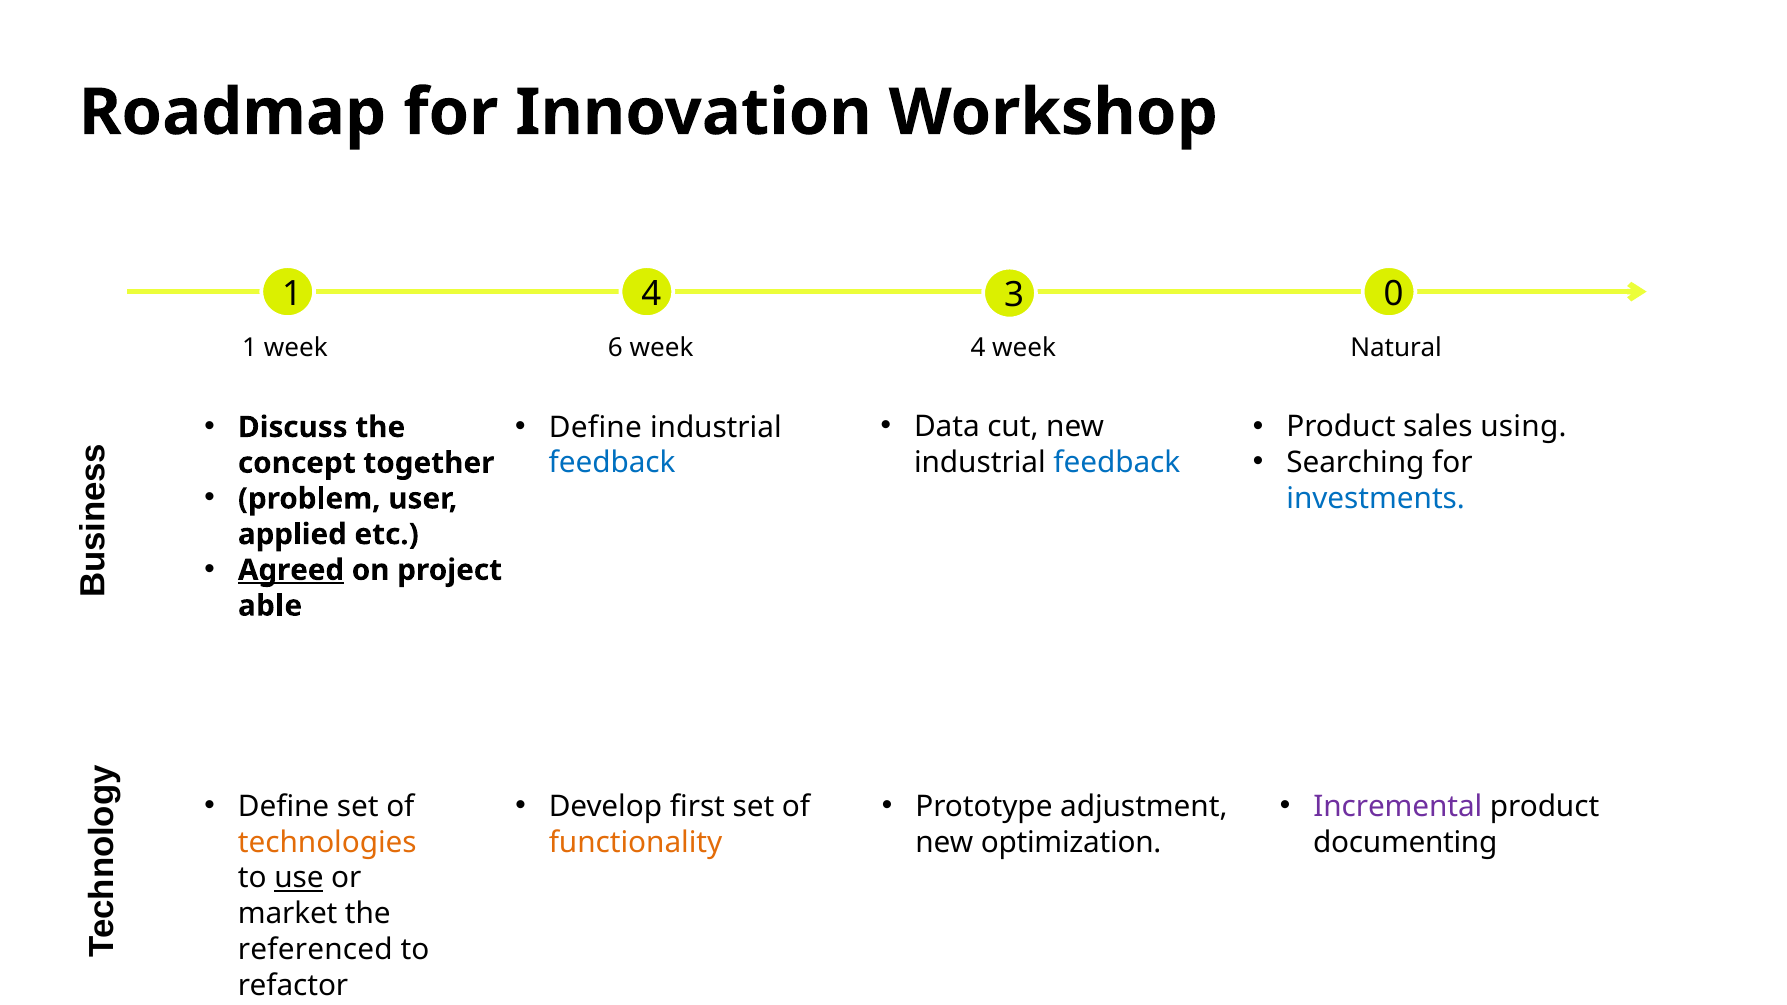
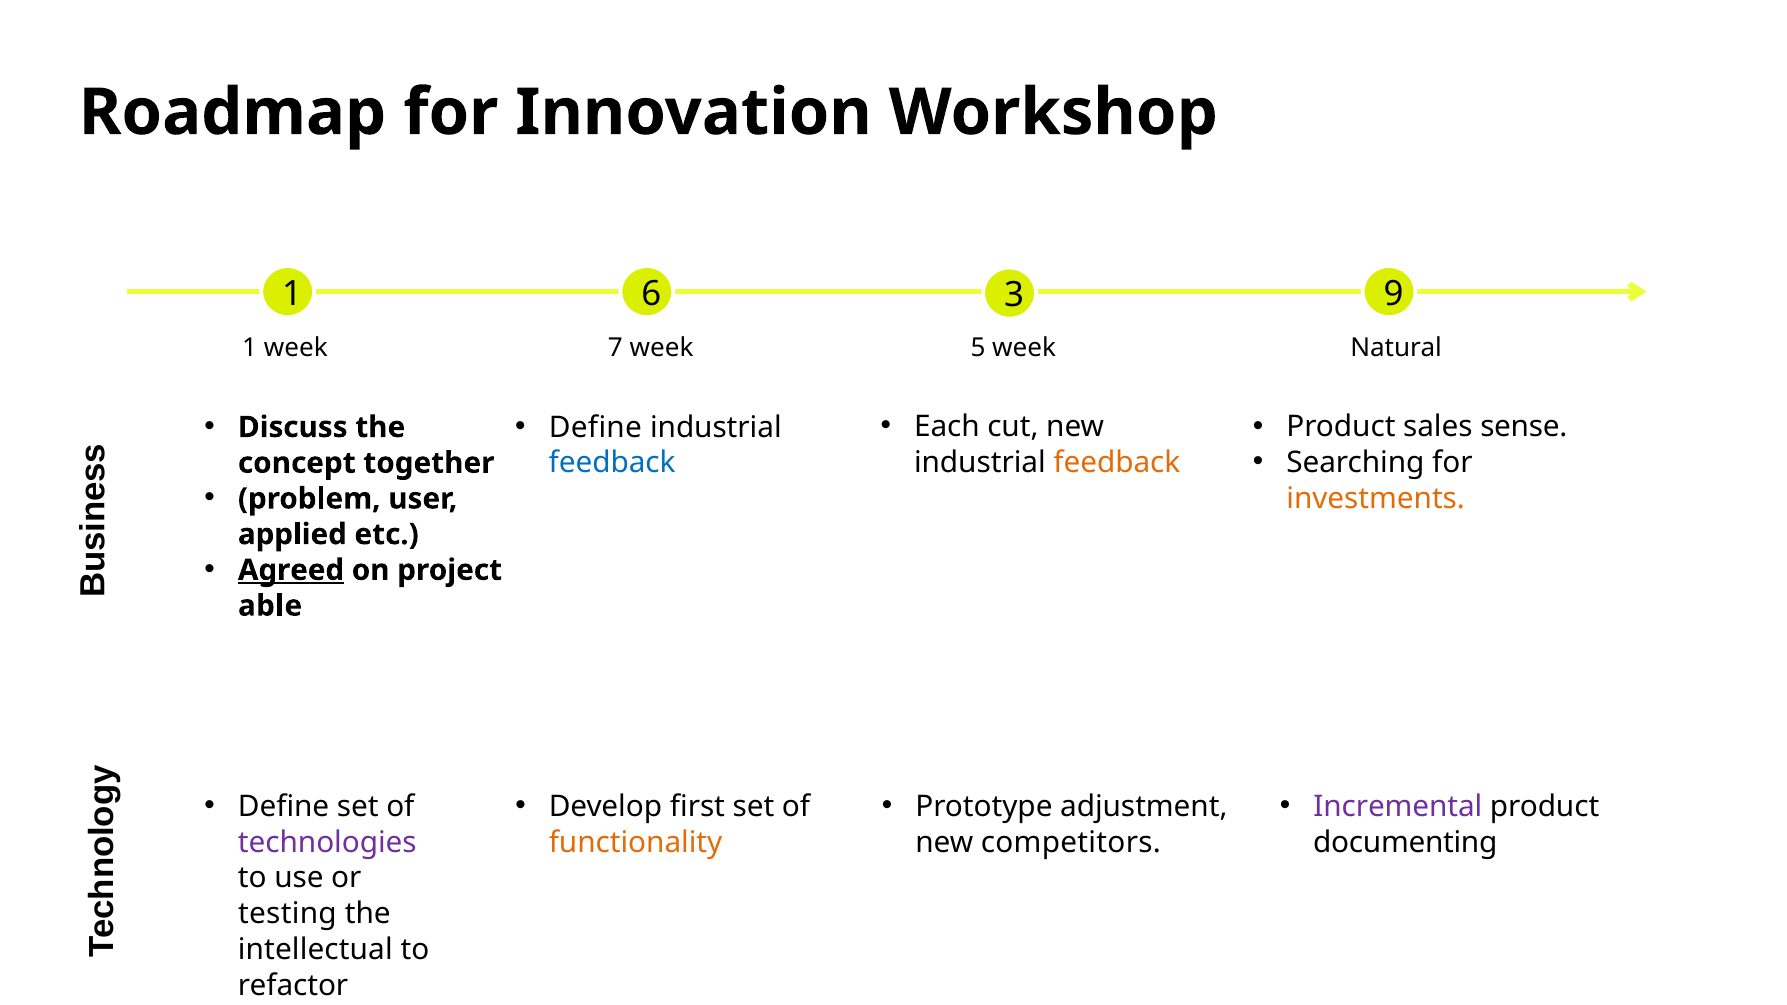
1 4: 4 -> 6 (651, 294)
0: 0 -> 9 (1393, 294)
6: 6 -> 7 (615, 348)
week 4: 4 -> 5 (978, 348)
Data: Data -> Each (947, 427)
using: using -> sense (1524, 427)
feedback colour: blue -> orange (1117, 462)
investments colour: blue -> orange (1376, 499)
optimization: optimization -> competitors (1071, 842)
technologies colour: orange -> purple (327, 843)
use underline: present -> none (299, 878)
market: market -> testing (287, 914)
referenced: referenced -> intellectual (315, 950)
